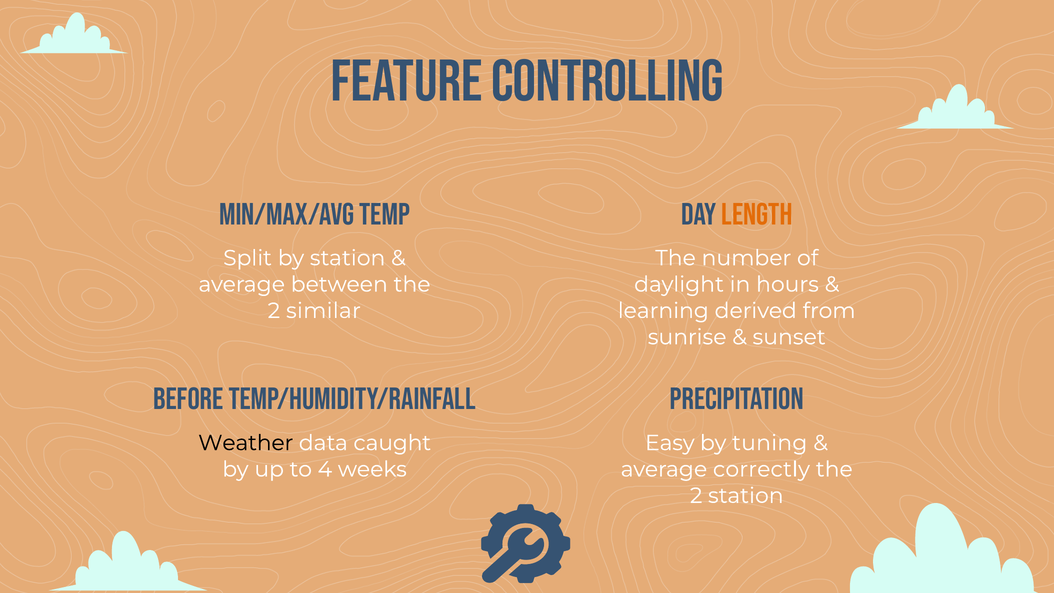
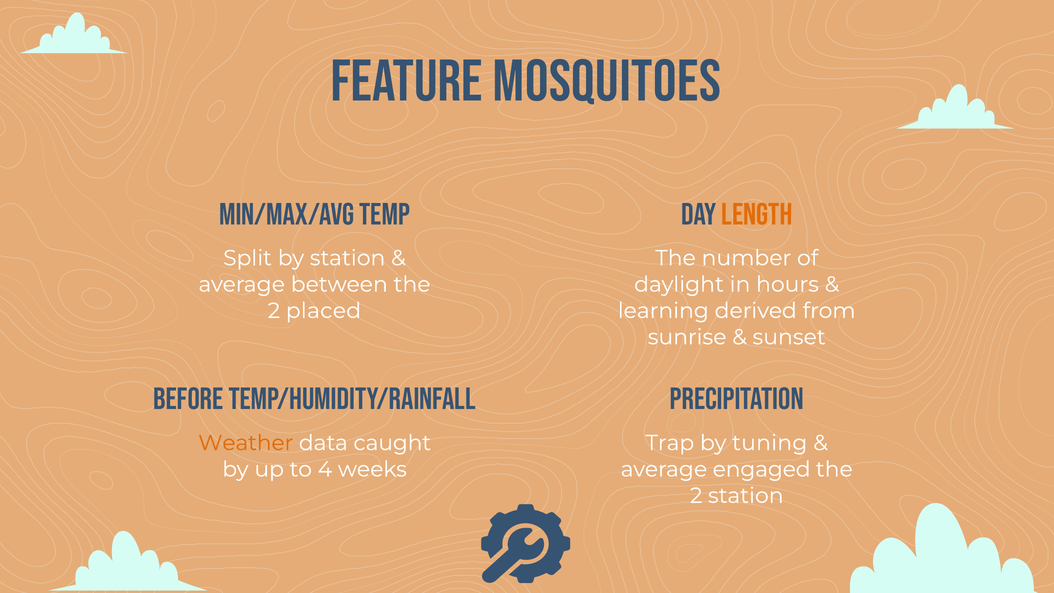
Controlling: Controlling -> Mosquitoes (607, 81)
similar: similar -> placed (323, 311)
Weather colour: black -> orange (246, 443)
Easy: Easy -> Trap (670, 443)
correctly: correctly -> engaged (762, 469)
